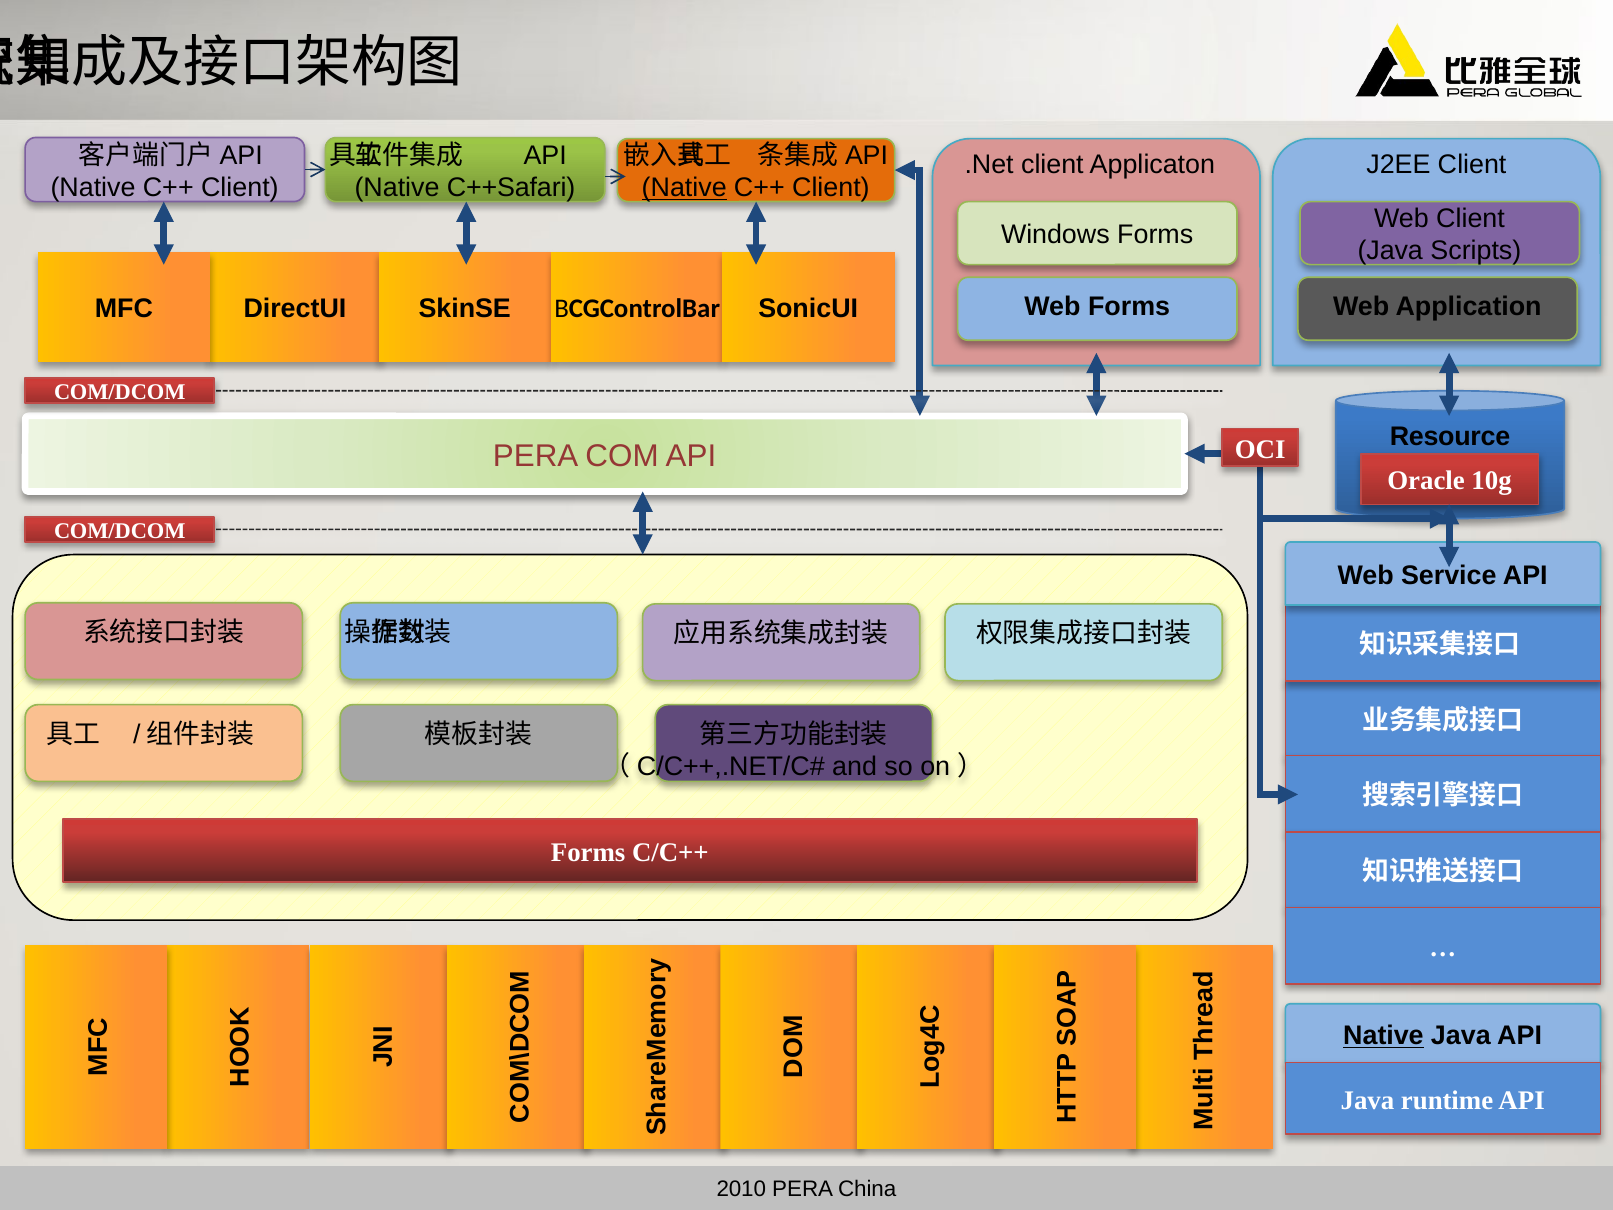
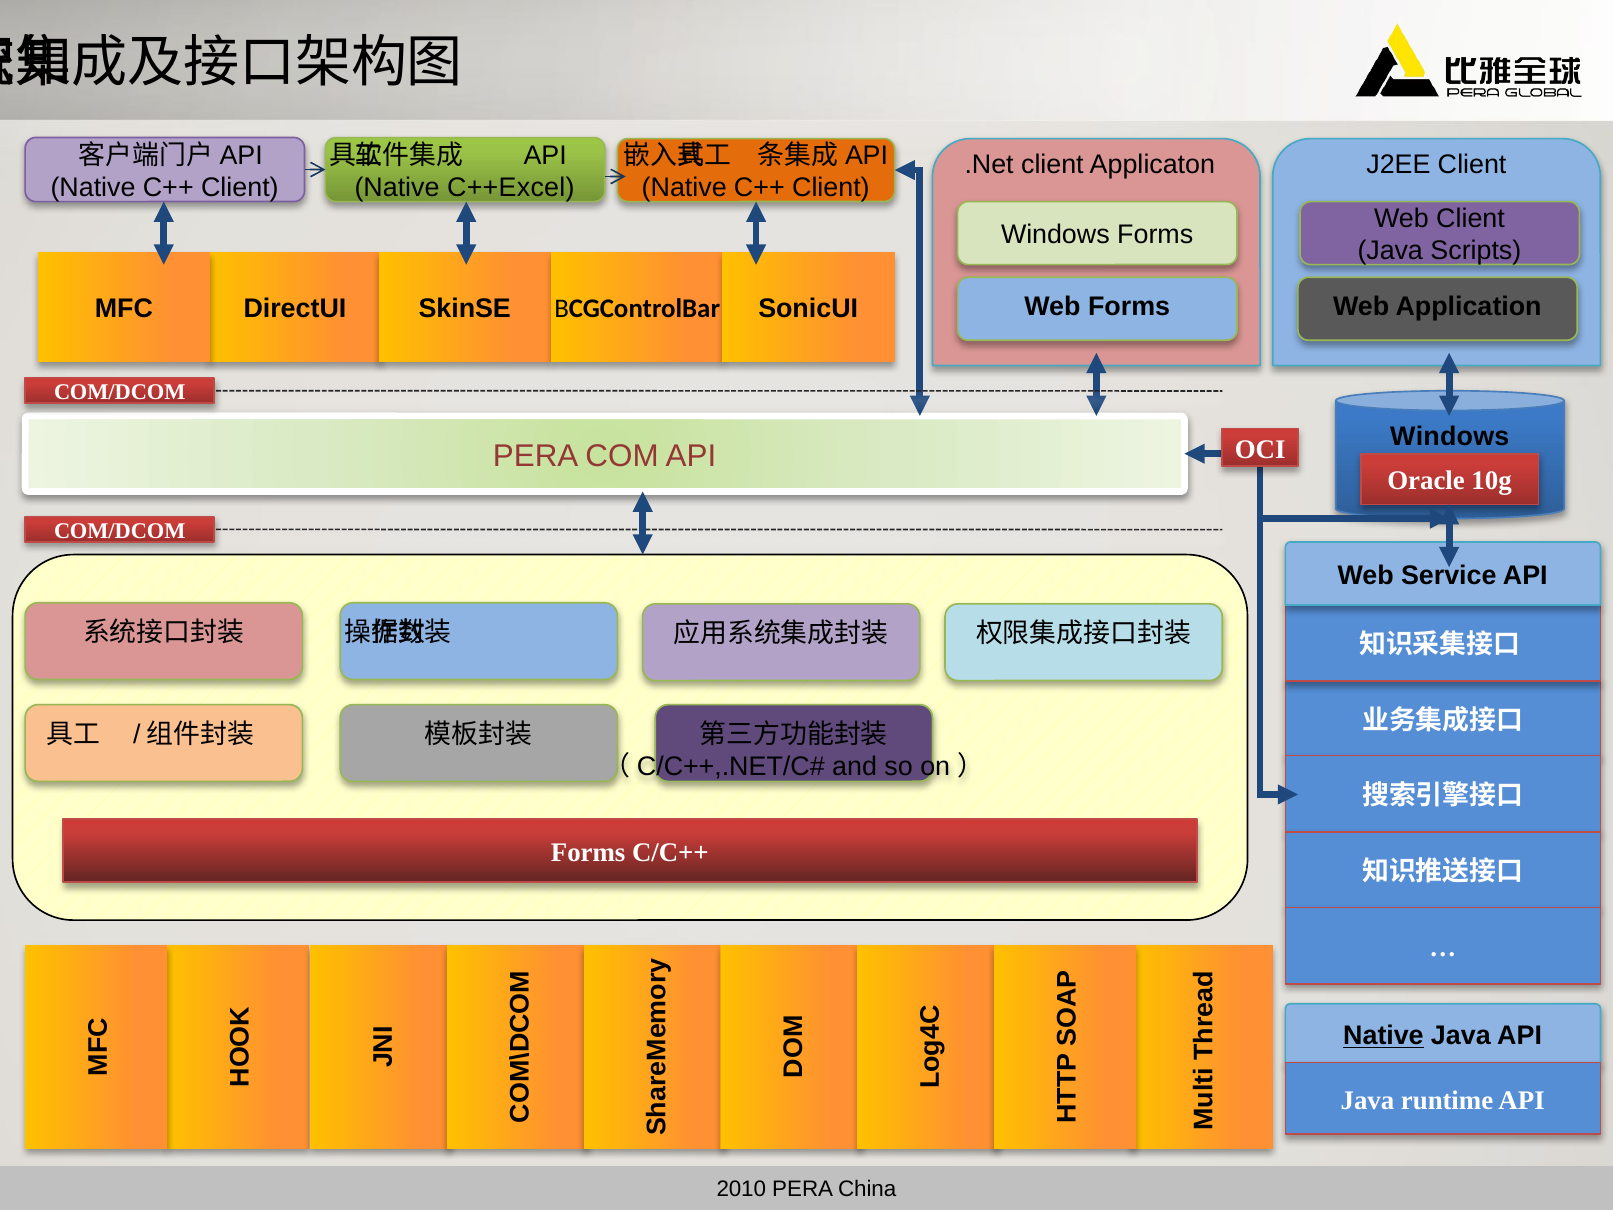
C++Safari: C++Safari -> C++Excel (511, 188)
Native underline: present -> none (684, 188)
Resource: Resource -> Windows (1450, 436)
